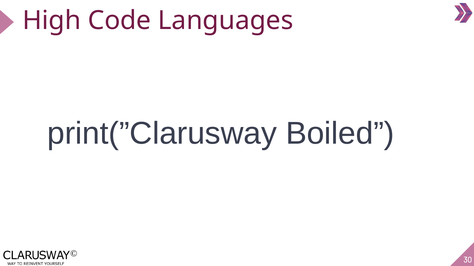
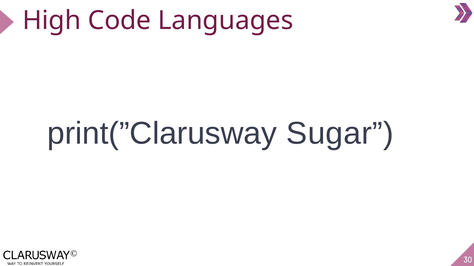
Boiled: Boiled -> Sugar (340, 134)
